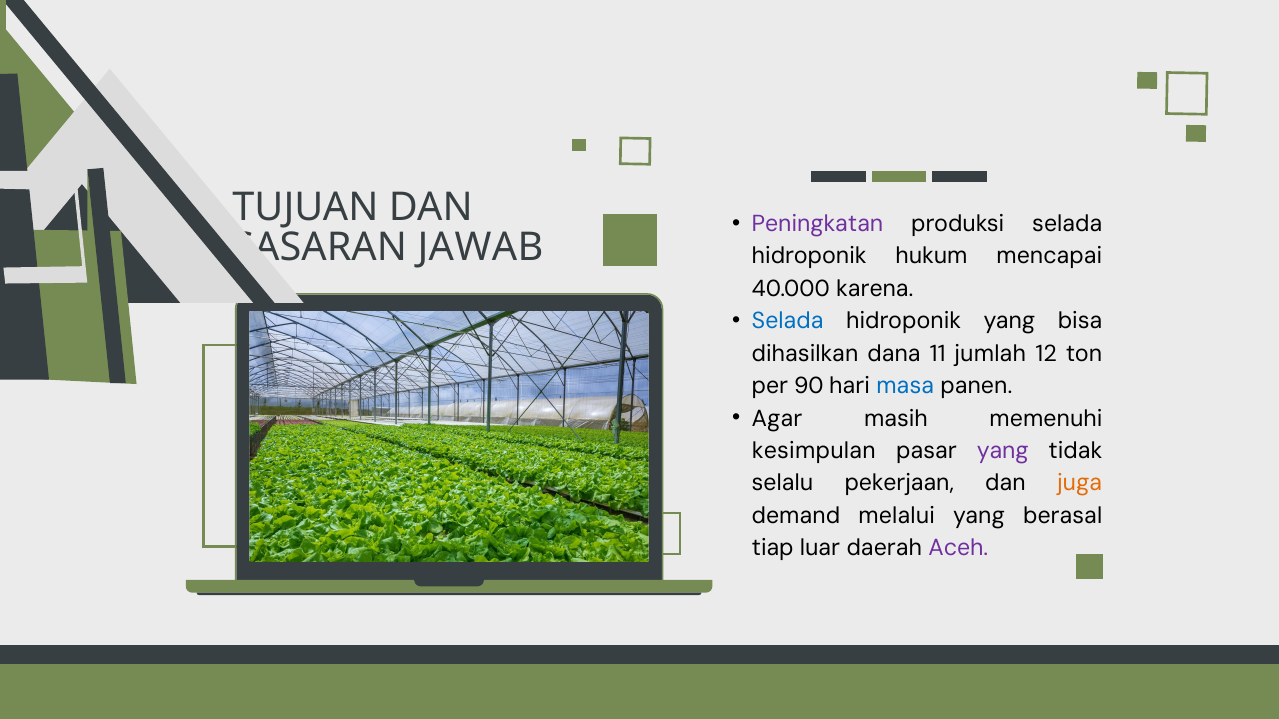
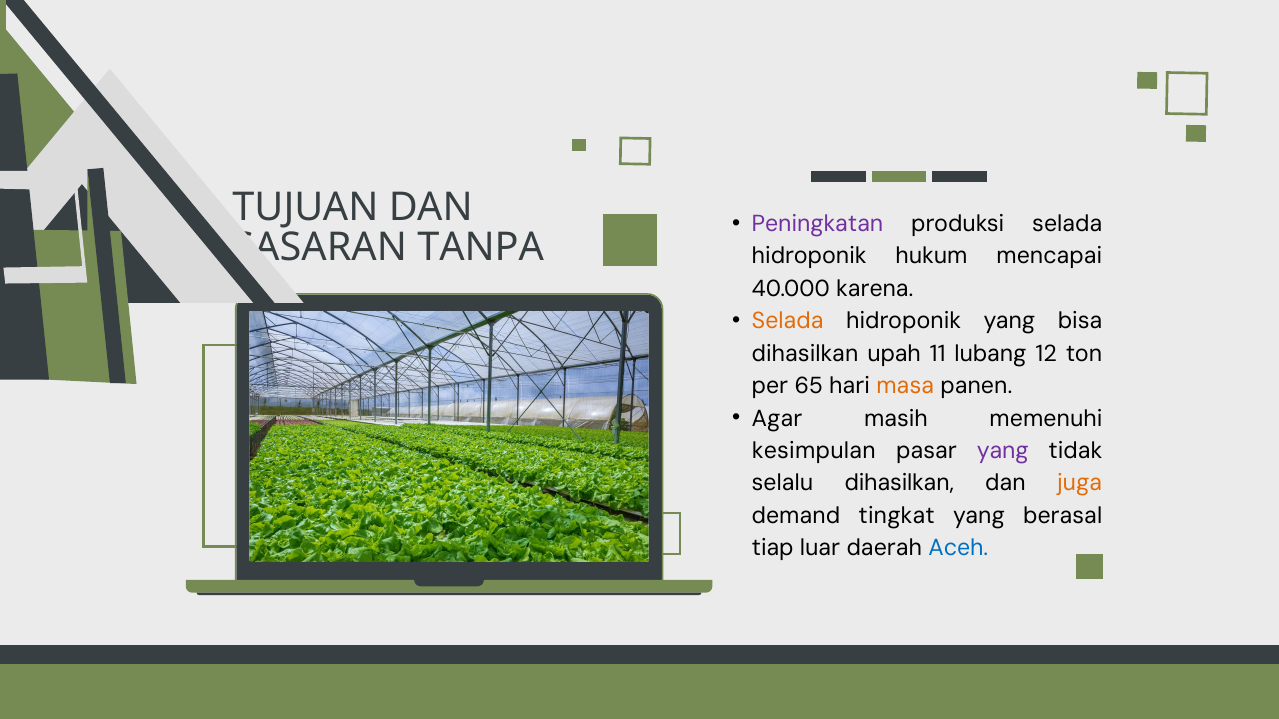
JAWAB: JAWAB -> TANPA (481, 248)
Selada colour: blue -> orange (788, 321)
dana: dana -> upah (894, 354)
jumlah: jumlah -> lubang (990, 354)
90: 90 -> 65 (809, 386)
masa colour: blue -> orange (905, 386)
selalu pekerjaan: pekerjaan -> dihasilkan (899, 484)
melalui: melalui -> tingkat (897, 516)
Aceh colour: purple -> blue (958, 548)
